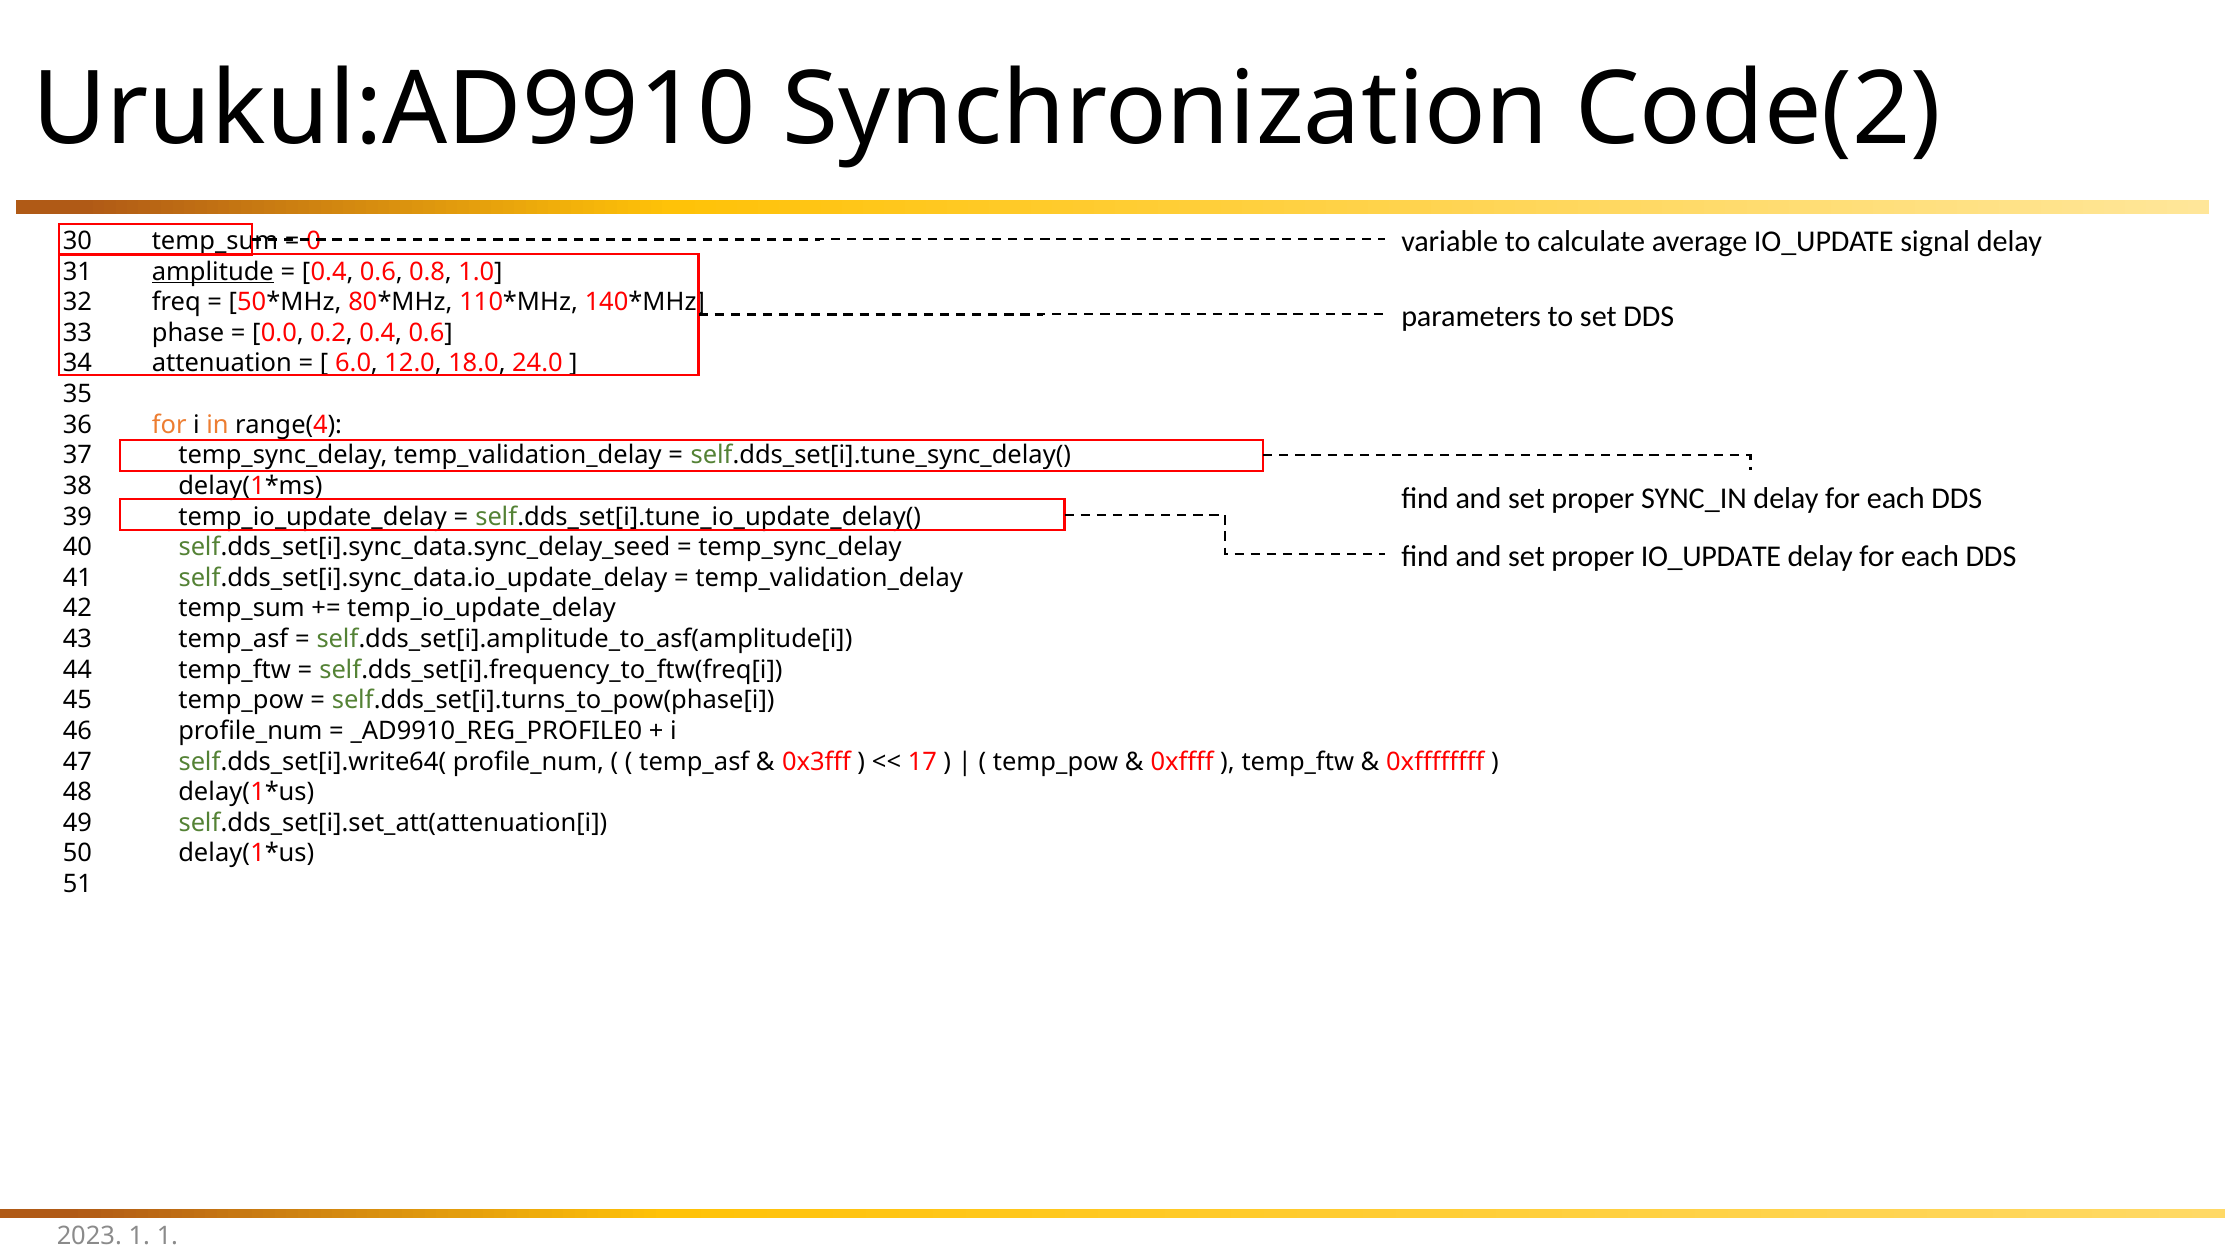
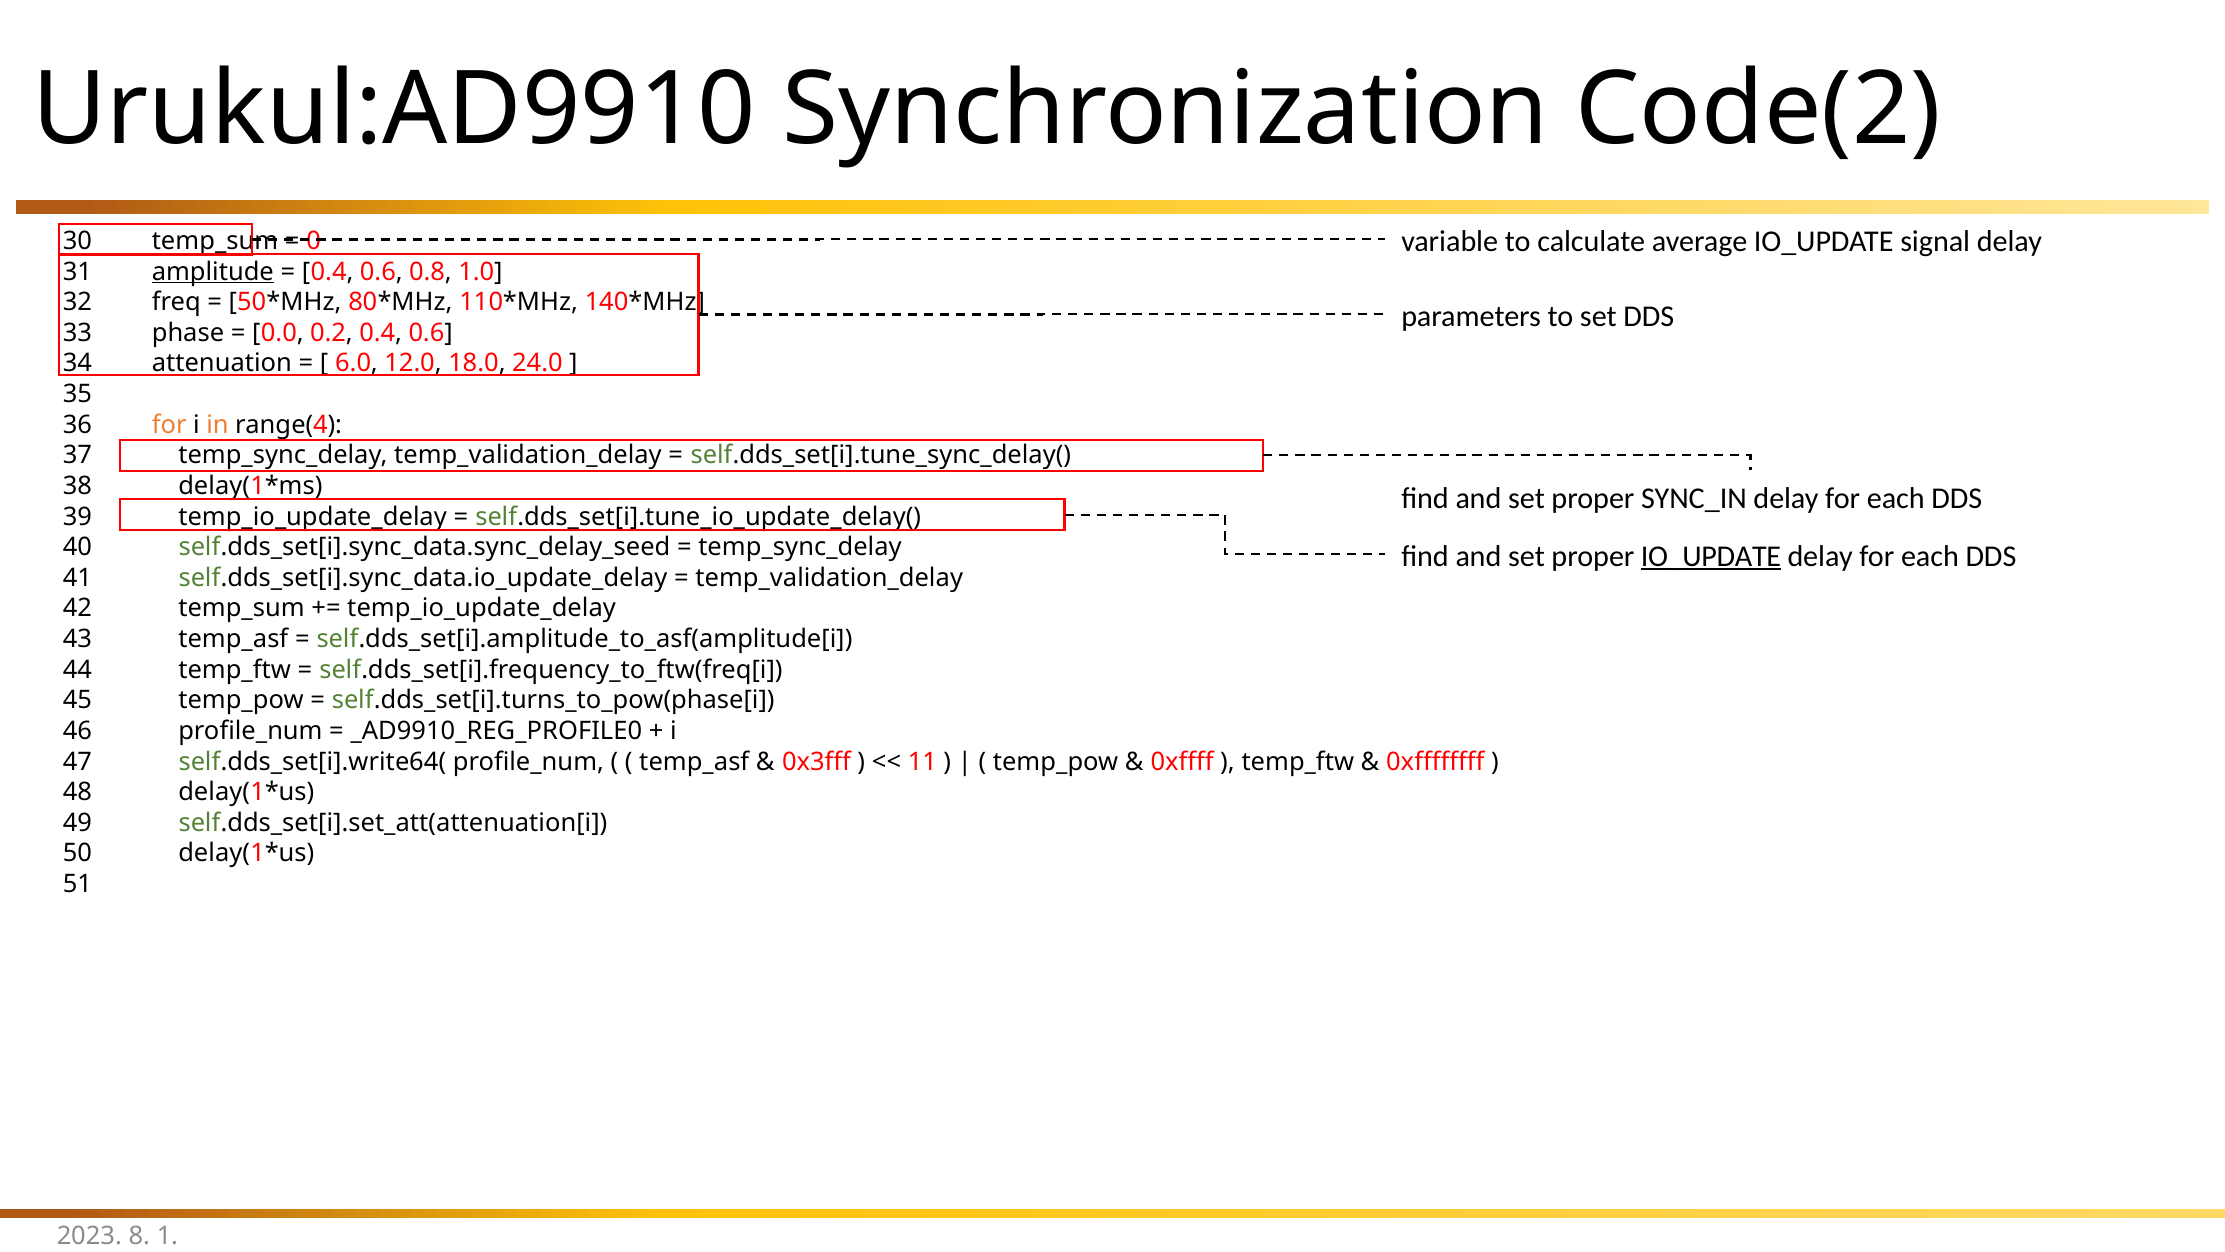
IO_UPDATE underline: none -> present (1711, 556)
17: 17 -> 11 (922, 761)
2023 1: 1 -> 8 (139, 1235)
